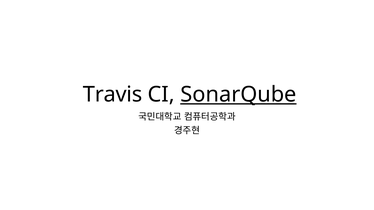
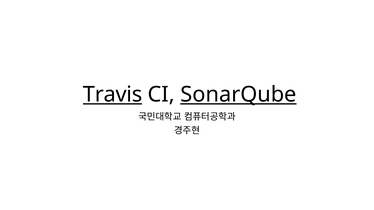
Travis underline: none -> present (113, 95)
